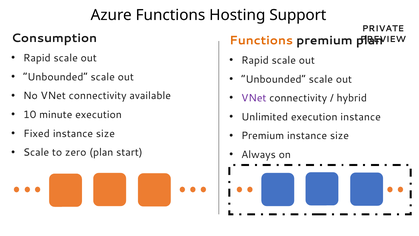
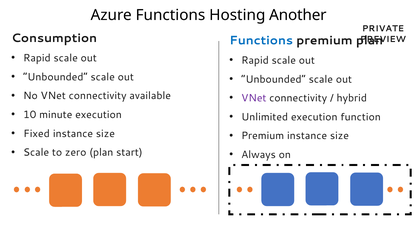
Support: Support -> Another (298, 15)
Functions colour: orange -> blue (261, 40)
execution instance: instance -> function (361, 117)
